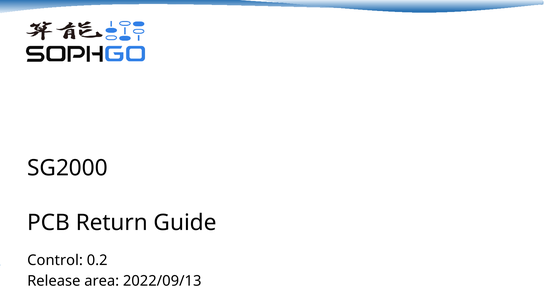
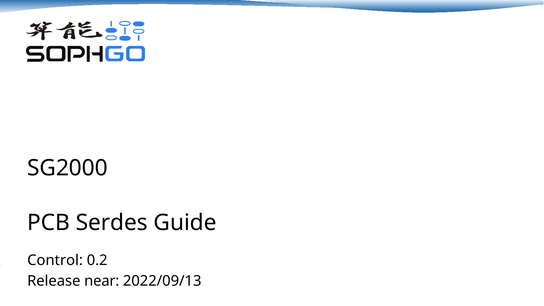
Return: Return -> Serdes (112, 223)
area: area -> near (102, 281)
